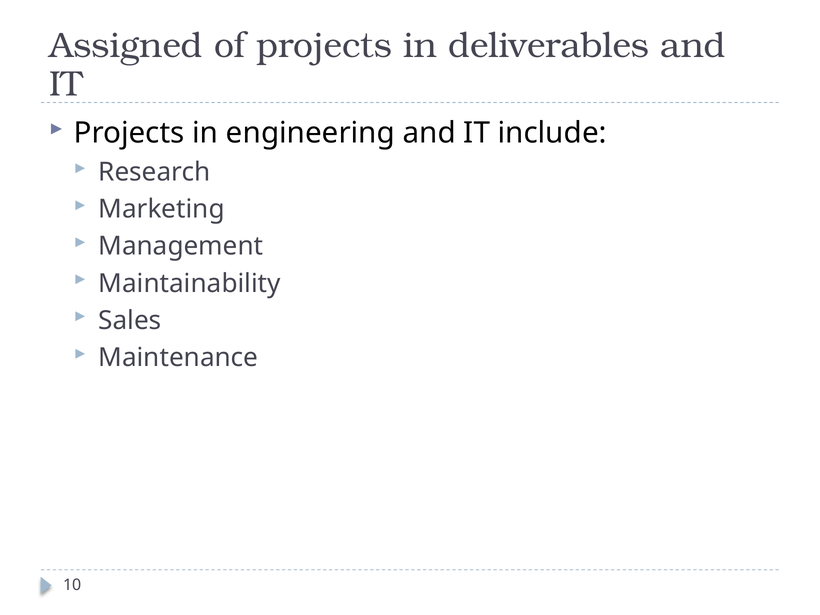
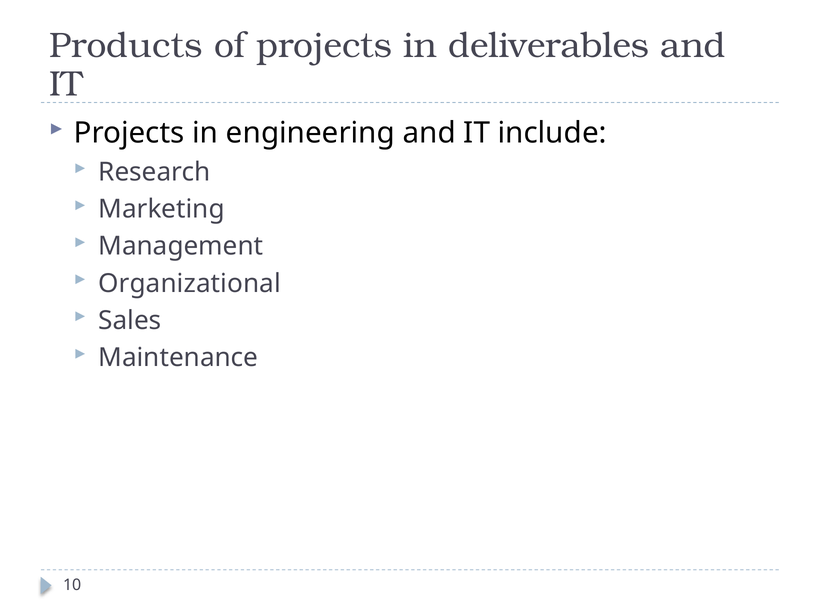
Assigned: Assigned -> Products (126, 46)
Maintainability: Maintainability -> Organizational (190, 283)
